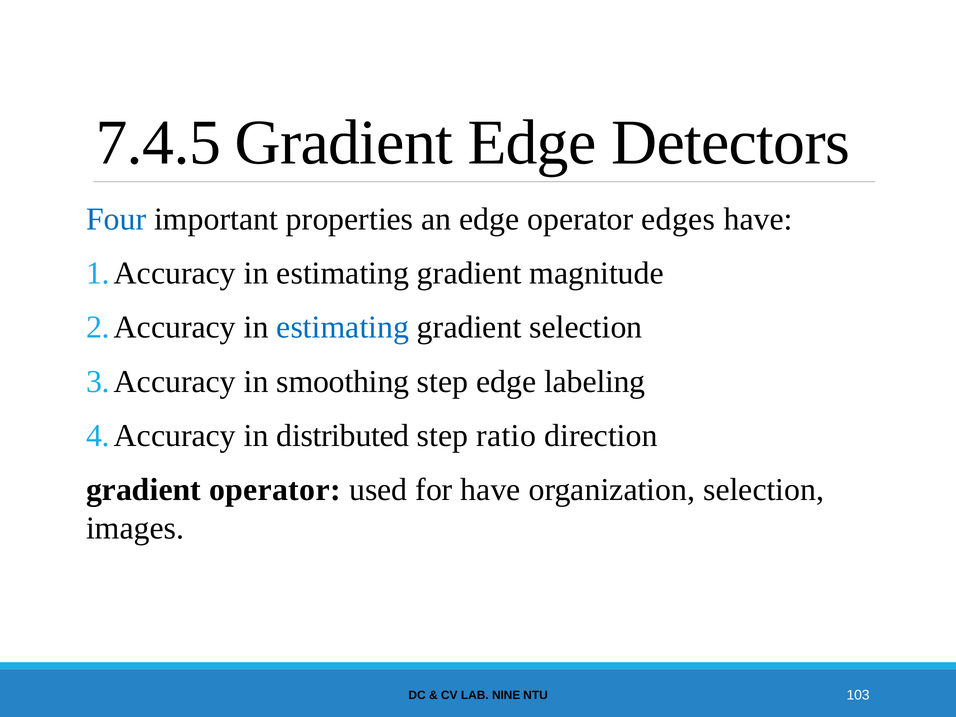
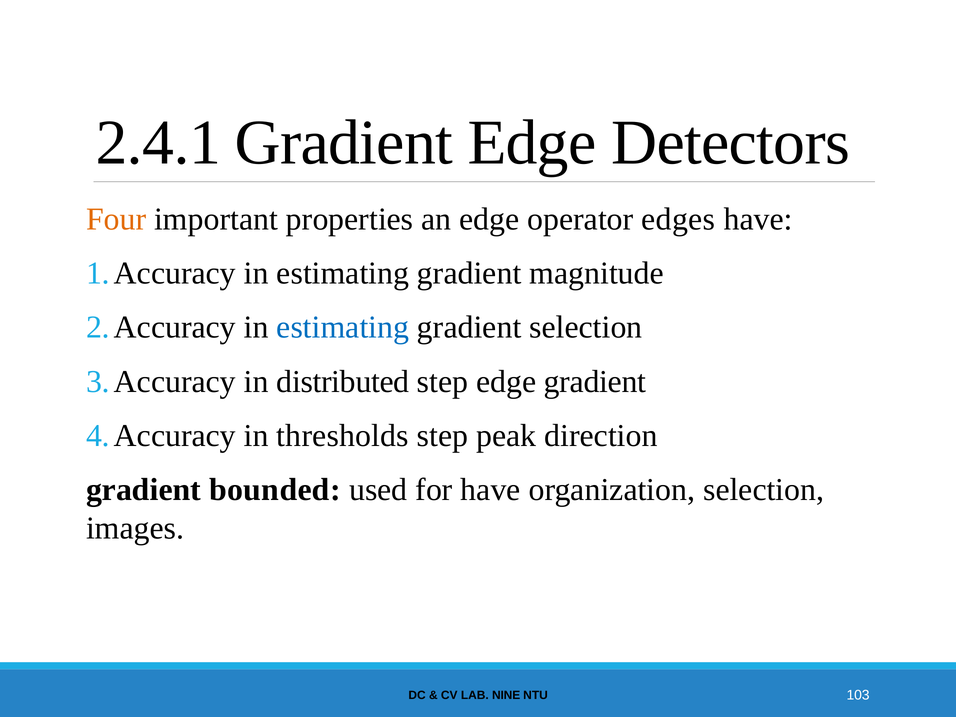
7.4.5: 7.4.5 -> 2.4.1 (158, 143)
Four colour: blue -> orange (116, 219)
smoothing: smoothing -> distributed (343, 382)
edge labeling: labeling -> gradient (595, 382)
distributed: distributed -> thresholds (343, 436)
ratio: ratio -> peak (506, 436)
gradient operator: operator -> bounded (275, 490)
